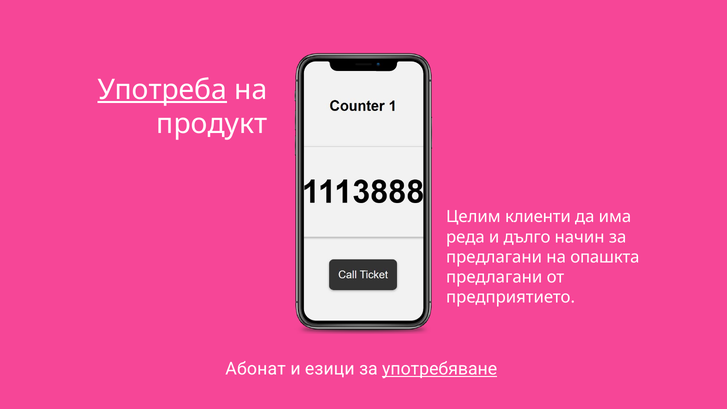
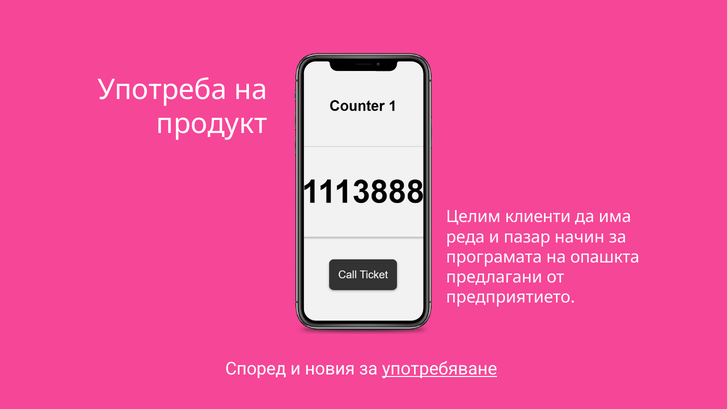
Употреба underline: present -> none (162, 90)
дълго: дълго -> пазар (527, 237)
предлагани: предлагани -> програмата (494, 257)
Абонат: Абонат -> Според (256, 369)
езици: езици -> новия (330, 369)
